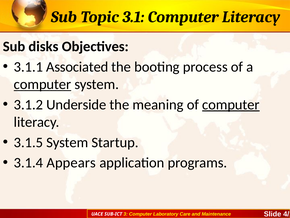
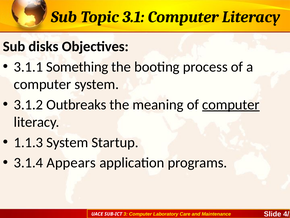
Associated: Associated -> Something (77, 67)
computer underline: present -> none (42, 84)
Underside: Underside -> Outbreaks (76, 104)
3.1.5: 3.1.5 -> 1.1.3 (28, 142)
